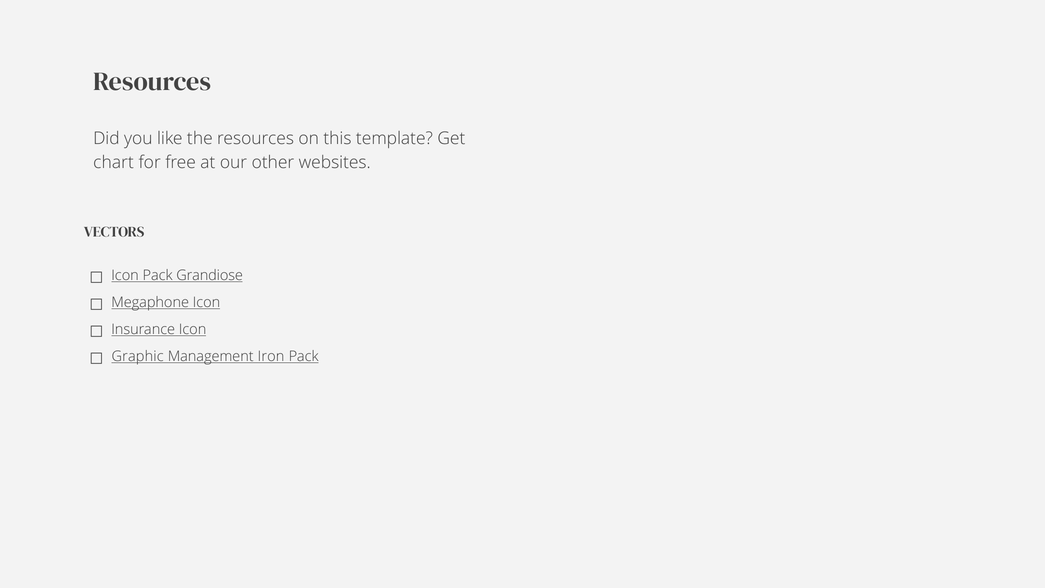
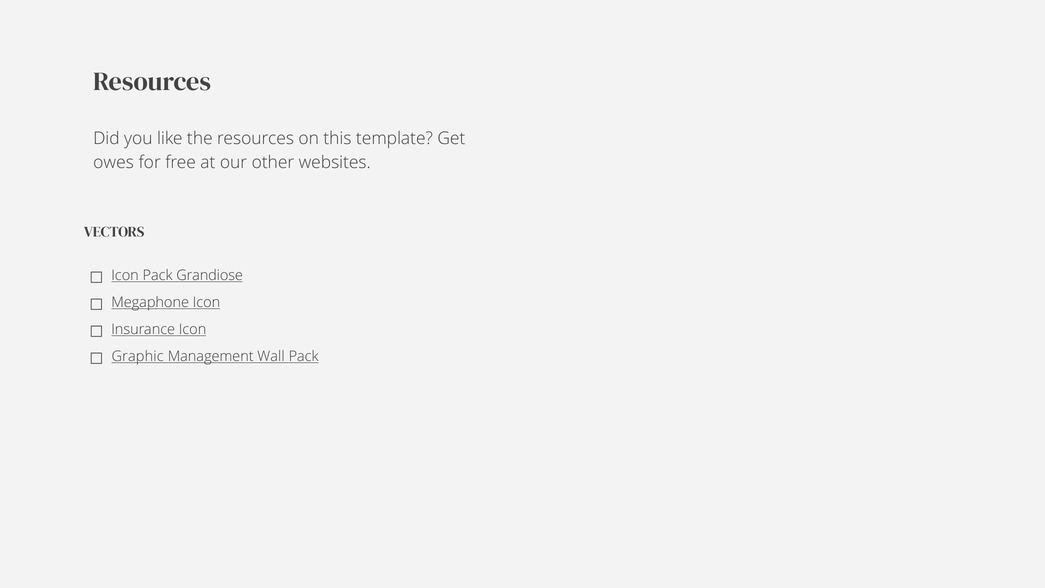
chart: chart -> owes (114, 163)
Iron: Iron -> Wall (271, 356)
